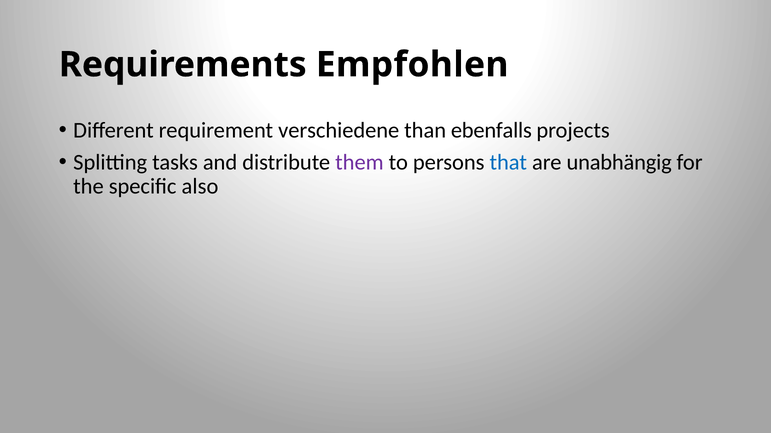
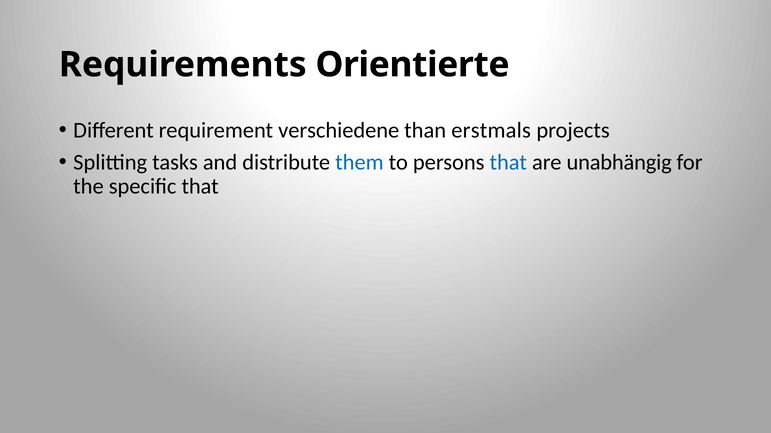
Empfohlen: Empfohlen -> Orientierte (412, 65)
ebenfalls: ebenfalls -> erstmals (491, 130)
them colour: purple -> blue (359, 163)
specific also: also -> that (200, 187)
